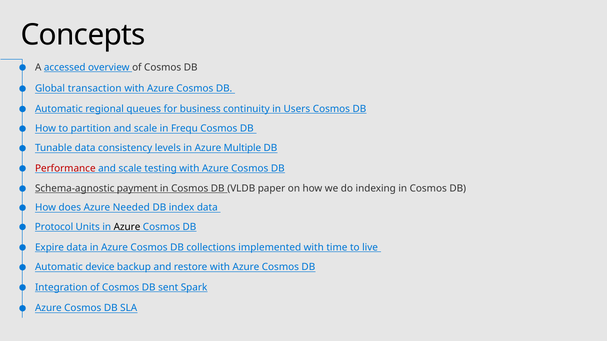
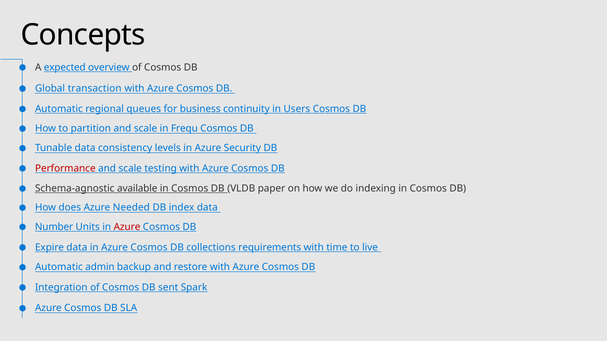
accessed: accessed -> expected (65, 67)
Multiple: Multiple -> Security (242, 148)
payment: payment -> available (137, 189)
Protocol: Protocol -> Number (54, 227)
Azure colour: black -> red (127, 227)
implemented: implemented -> requirements (270, 248)
device: device -> admin (100, 268)
